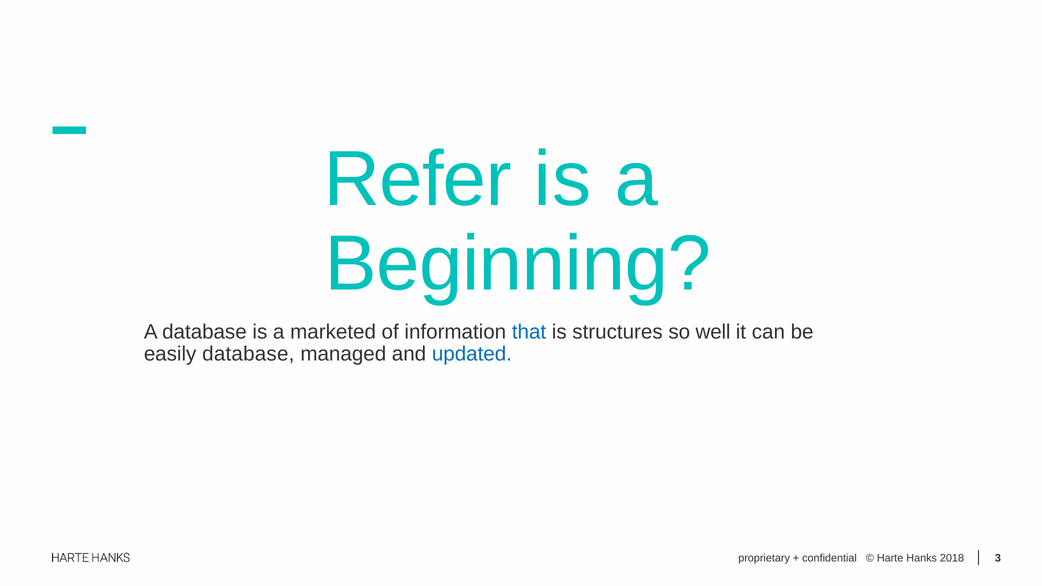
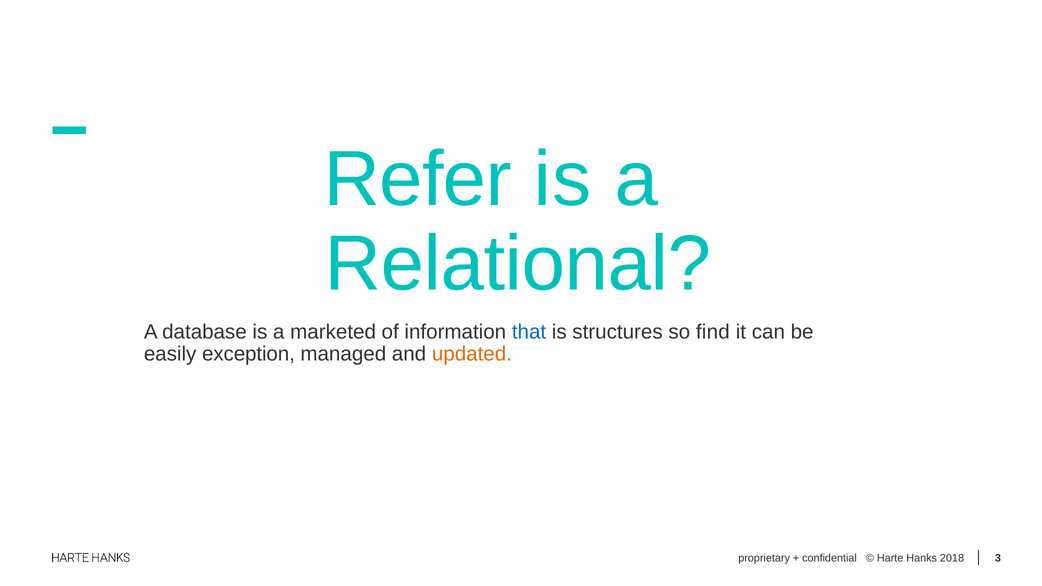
Beginning: Beginning -> Relational (518, 264)
well: well -> find (713, 332)
easily database: database -> exception (248, 354)
updated colour: blue -> orange (472, 354)
